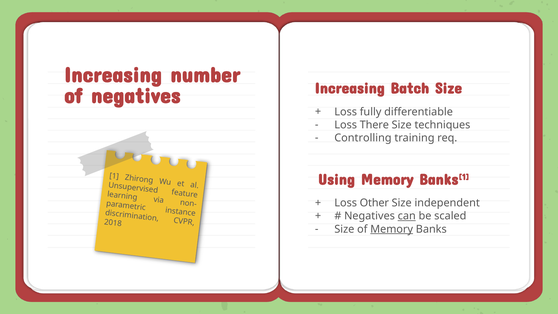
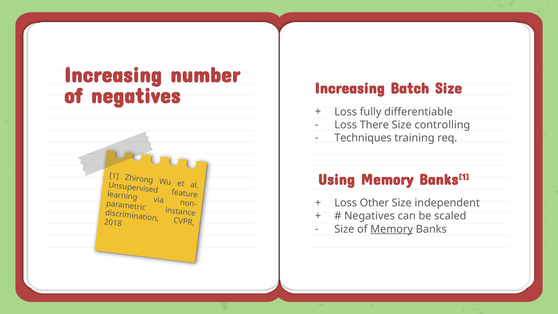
techniques: techniques -> controlling (442, 125)
Controlling: Controlling -> Techniques (363, 138)
can underline: present -> none (407, 216)
